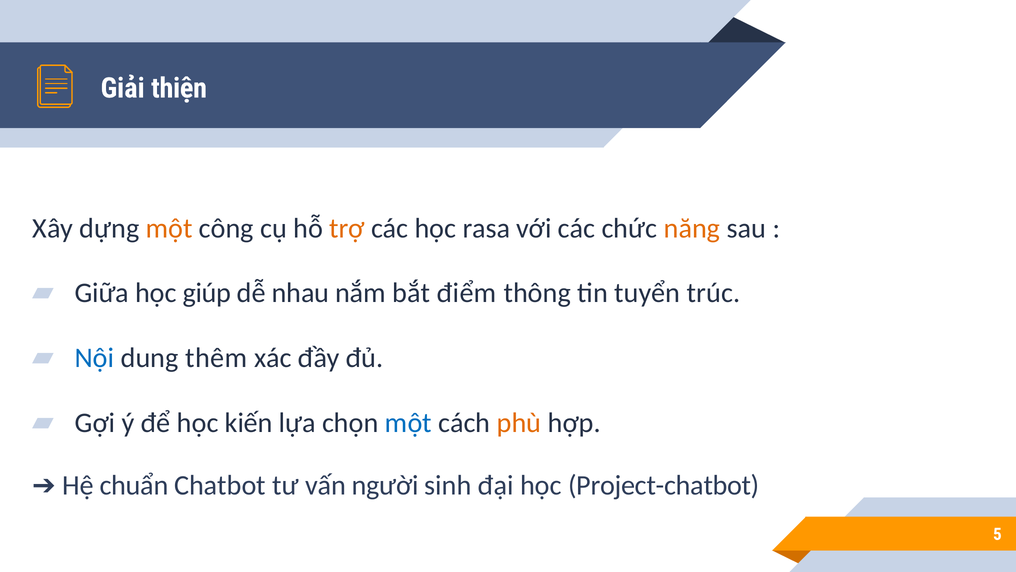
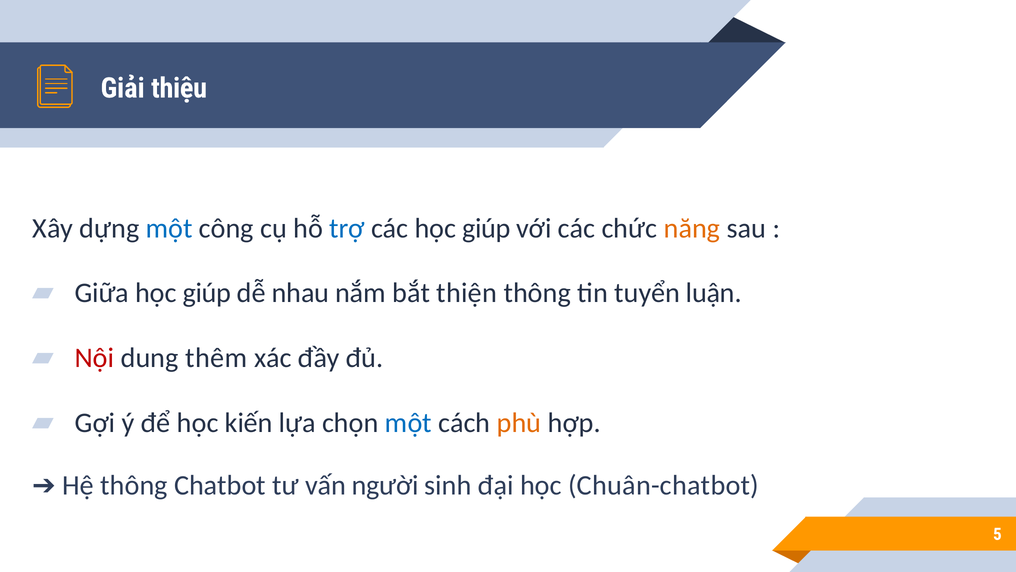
thiện: thiện -> thiệu (179, 88)
một colour: orange -> blue (169, 228)
trợ colour: orange -> blue (347, 228)
các học rasa: rasa -> giúp (486, 228)
điểm: điểm -> thiện (467, 293)
trúc: trúc -> luận (714, 293)
Nội colour: blue -> red (95, 358)
chuẩn: chuẩn -> thông (134, 485)
Project-chatbot: Project-chatbot -> Chuân-chatbot (663, 485)
